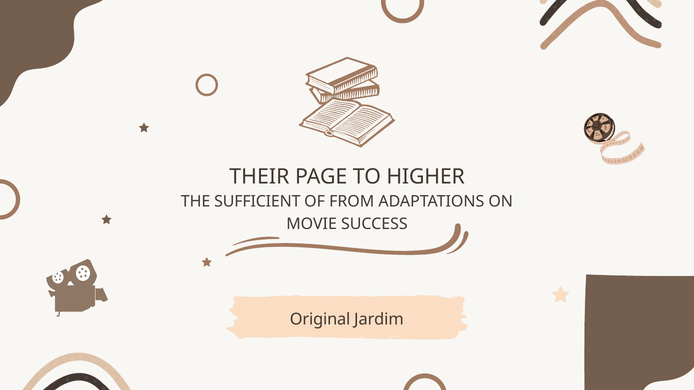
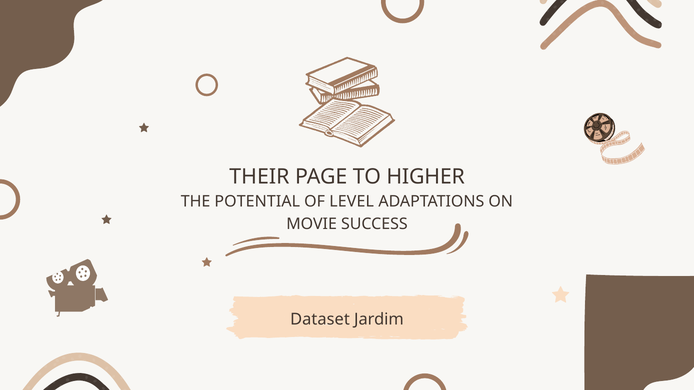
SUFFICIENT: SUFFICIENT -> POTENTIAL (257, 202)
FROM: FROM -> LEVEL (352, 202)
Original: Original -> Dataset (320, 320)
